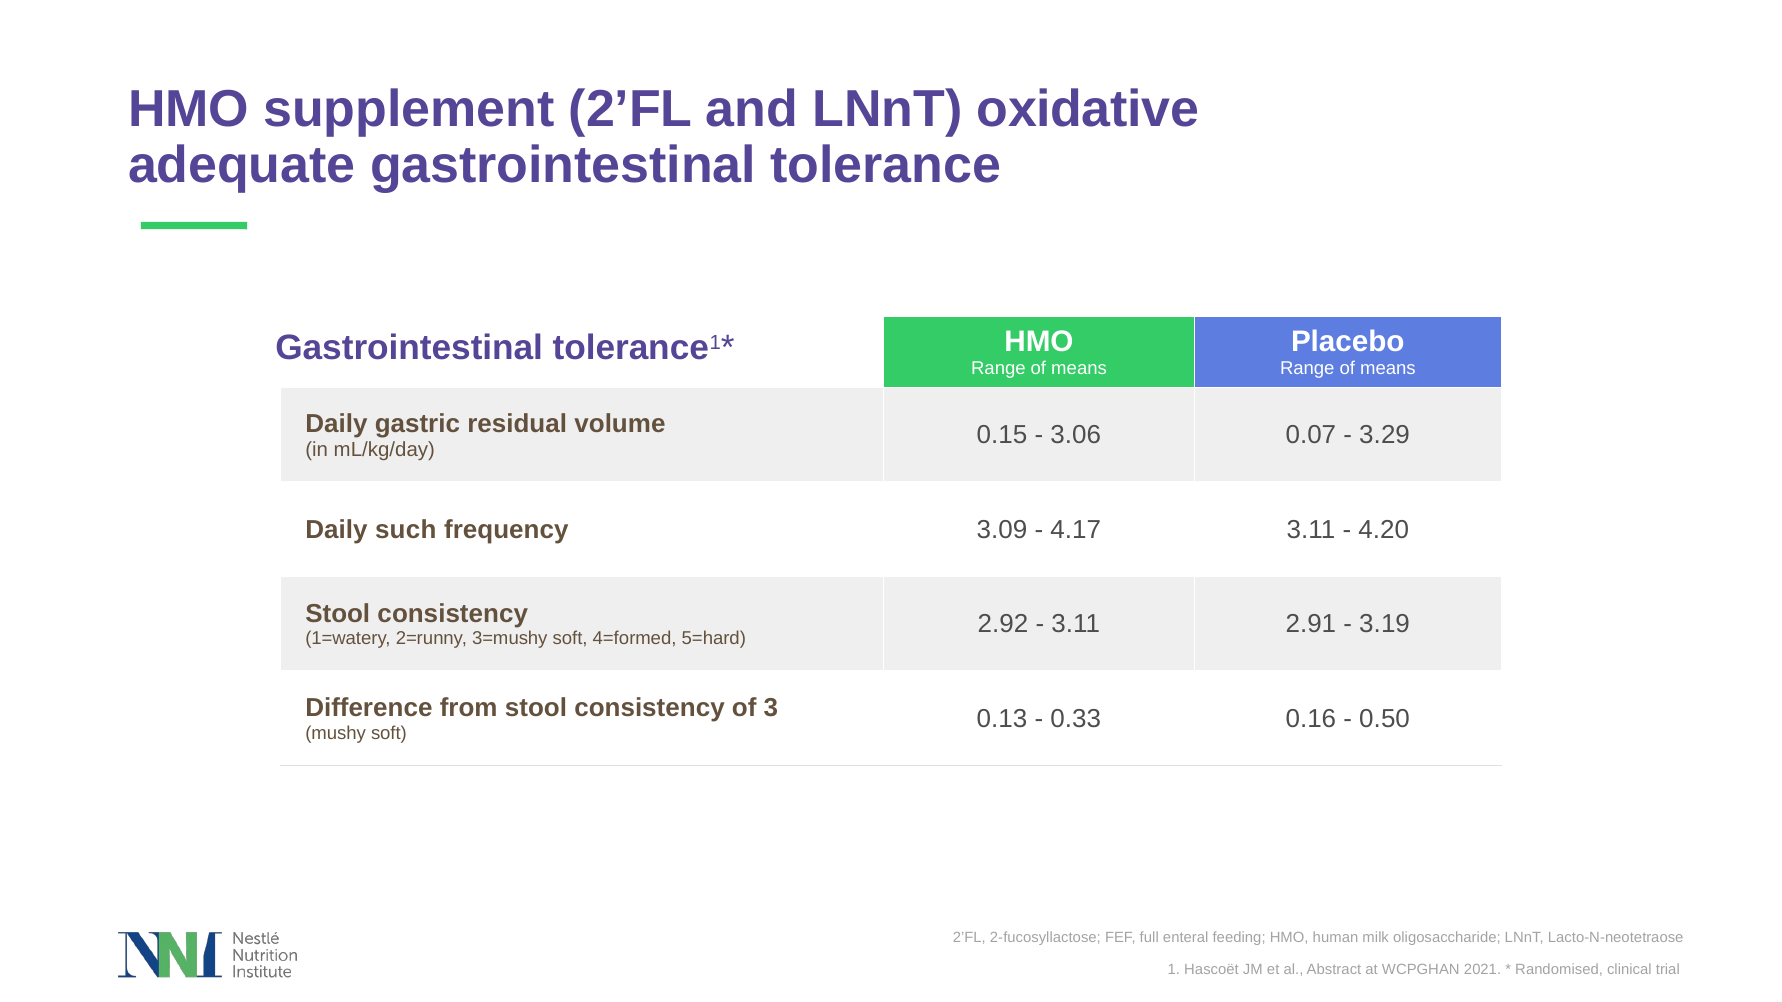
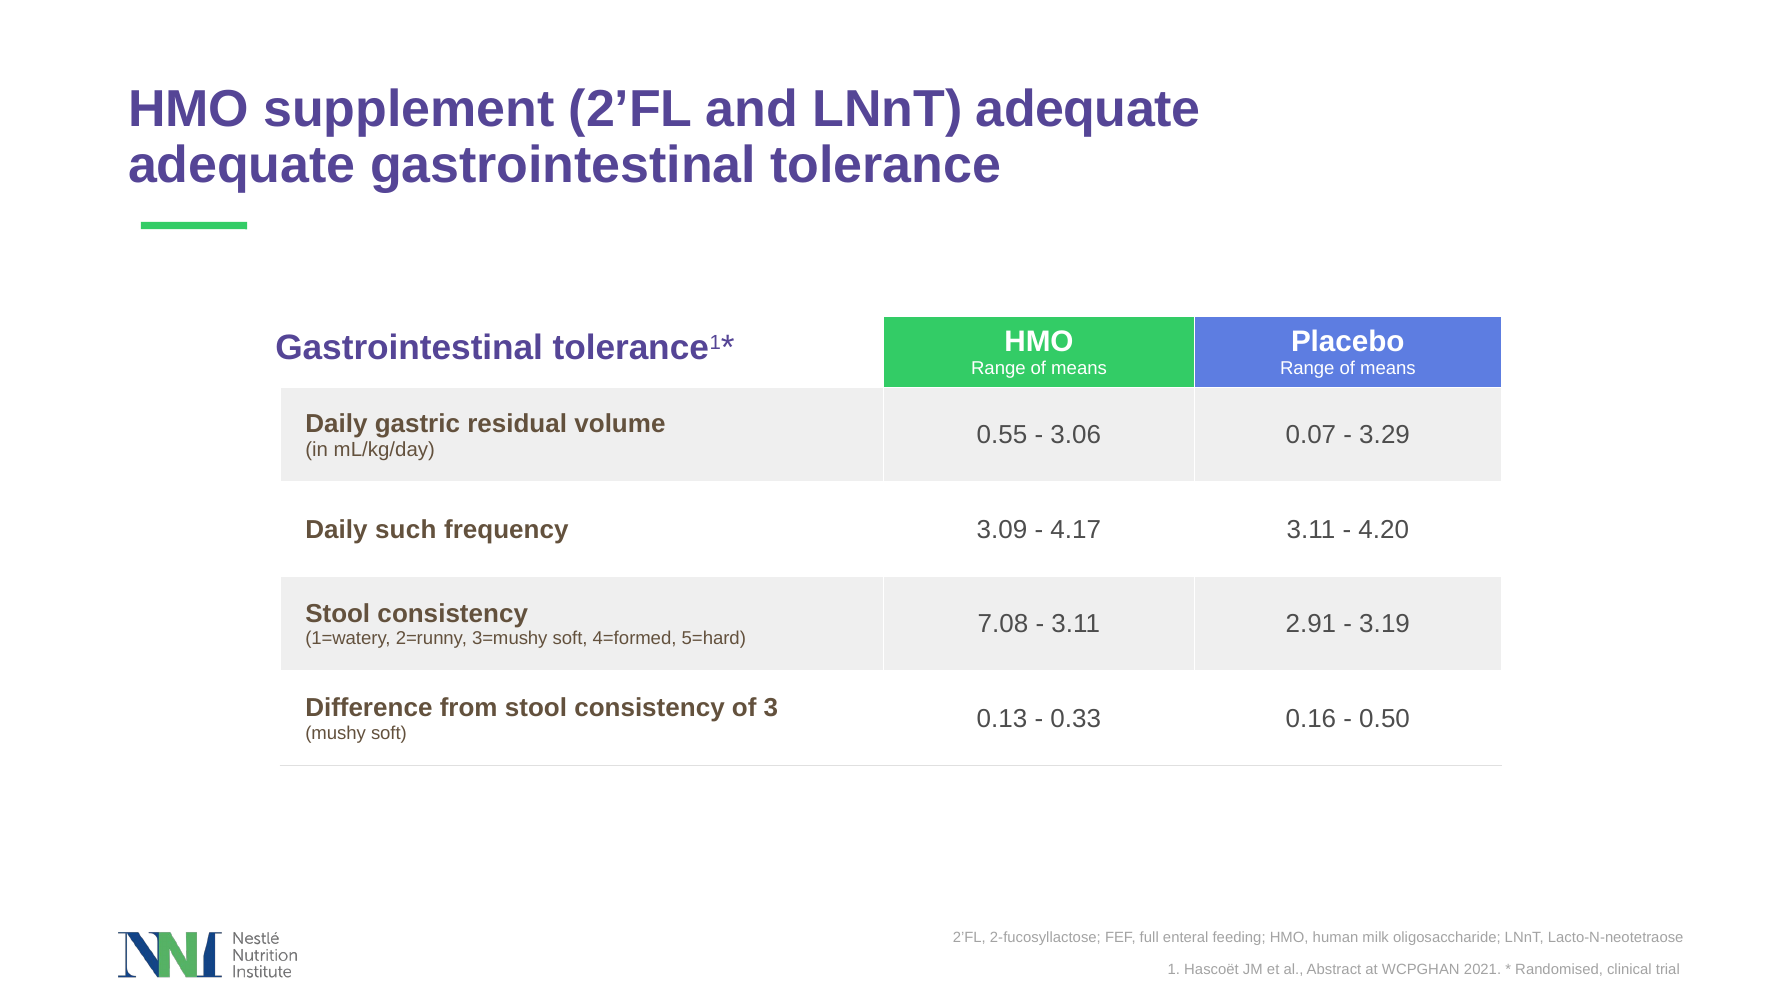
LNnT oxidative: oxidative -> adequate (1088, 110)
0.15: 0.15 -> 0.55 (1002, 436)
2.92: 2.92 -> 7.08 (1003, 624)
